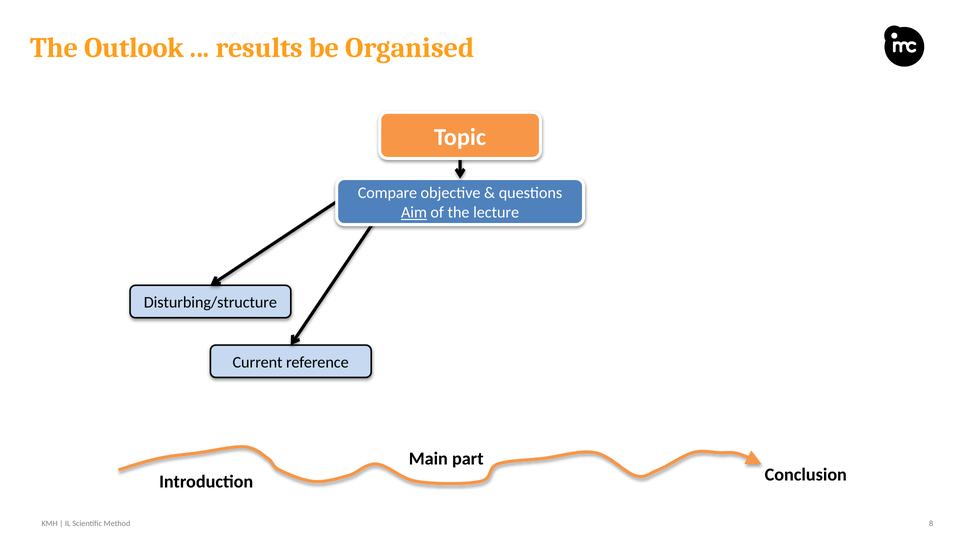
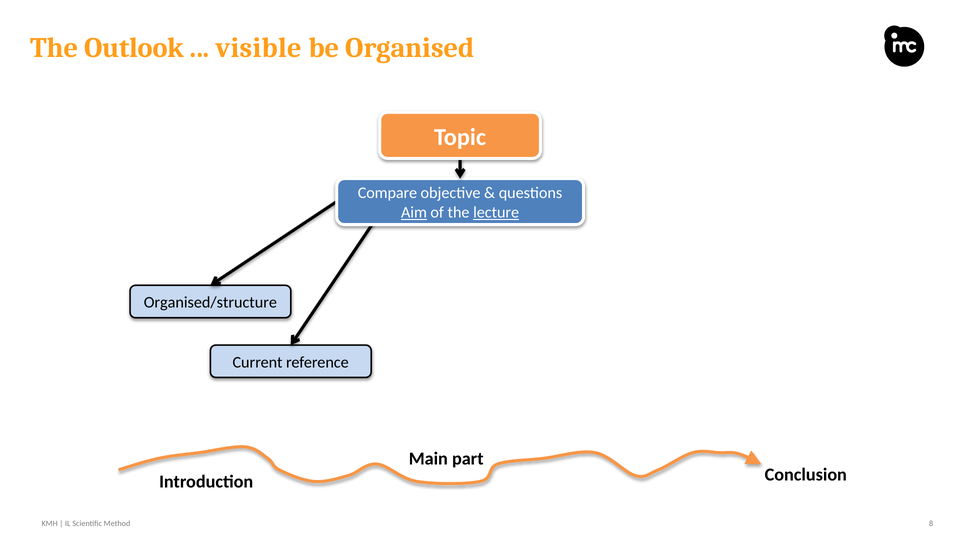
results: results -> visible (259, 48)
lecture underline: none -> present (496, 212)
Disturbing/structure: Disturbing/structure -> Organised/structure (210, 302)
